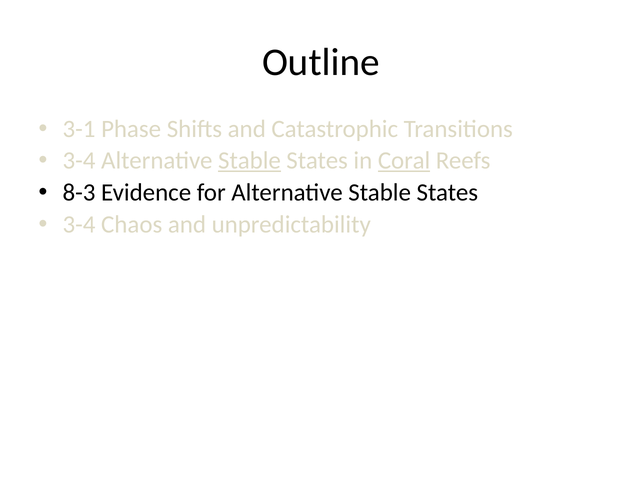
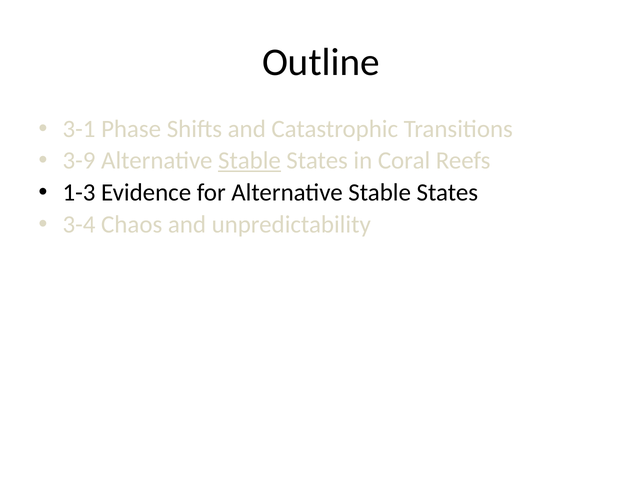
3-4: 3-4 -> 3-9 (79, 161)
Coral underline: present -> none (404, 161)
8-3: 8-3 -> 1-3 (79, 193)
